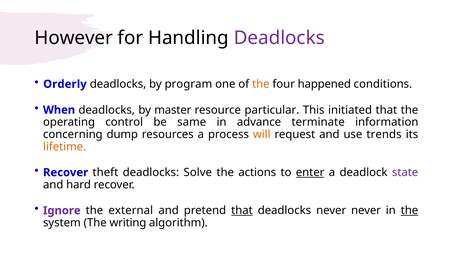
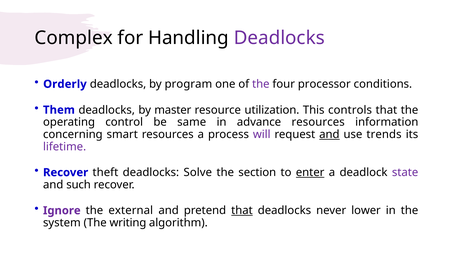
However: However -> Complex (74, 38)
the colour: orange -> purple (261, 84)
happened: happened -> processor (324, 84)
When: When -> Them (59, 110)
particular: particular -> utilization (272, 110)
initiated: initiated -> controls (350, 110)
advance terminate: terminate -> resources (318, 122)
dump: dump -> smart (122, 134)
will colour: orange -> purple (262, 134)
and underline: none -> present (329, 134)
lifetime colour: orange -> purple (65, 147)
actions: actions -> section (257, 172)
hard: hard -> such (79, 185)
never never: never -> lower (366, 210)
the underline: present -> none (409, 210)
